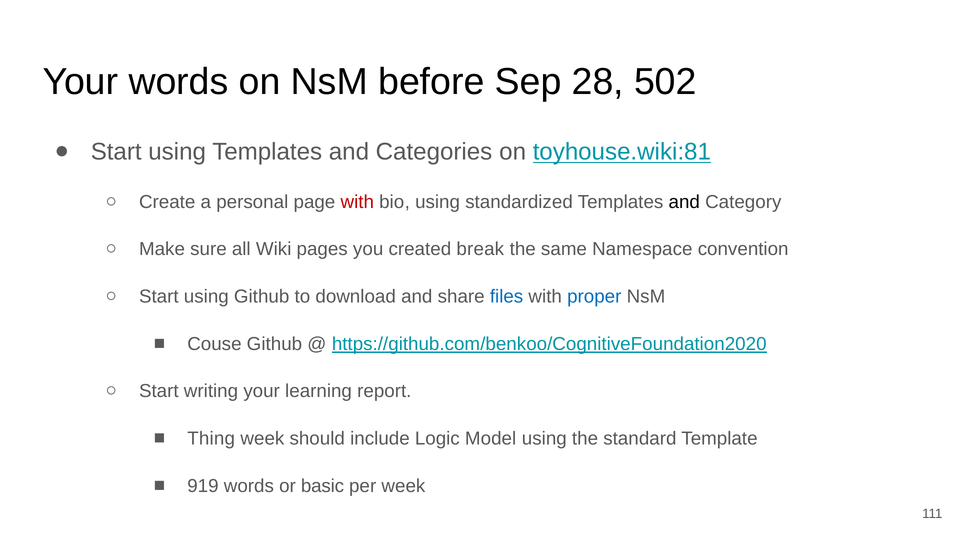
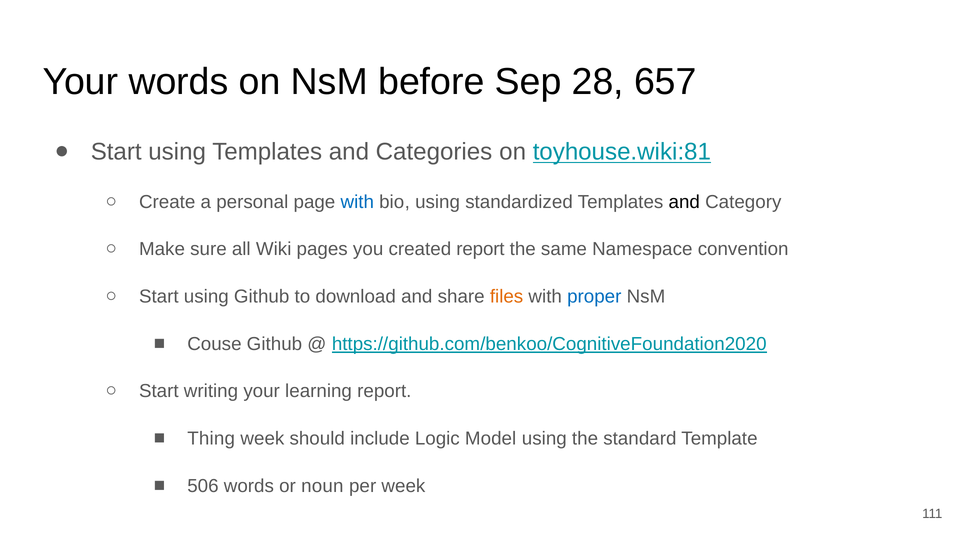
502: 502 -> 657 (665, 82)
with colour: red -> blue (357, 202)
created break: break -> report (480, 249)
files colour: blue -> orange (507, 296)
919: 919 -> 506 (203, 486)
basic: basic -> noun (322, 486)
